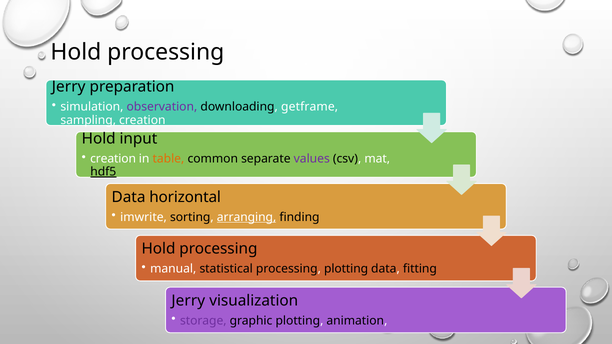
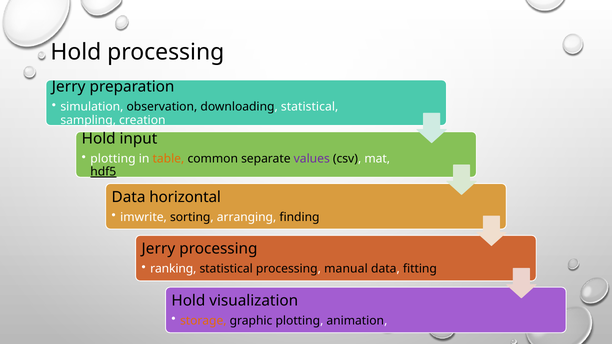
observation colour: purple -> black (162, 107)
downloading getframe: getframe -> statistical (310, 107)
creation: creation -> plotting (113, 159)
arranging underline: present -> none (247, 217)
Hold: Hold -> Jerry (158, 249)
manual: manual -> ranking (173, 269)
processing plotting: plotting -> manual (346, 269)
Jerry: Jerry -> Hold (188, 301)
storage colour: purple -> orange (203, 321)
